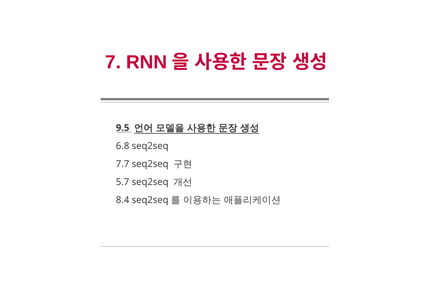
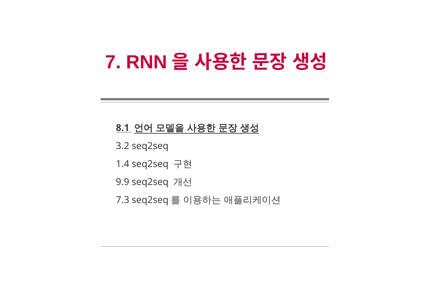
9.5: 9.5 -> 8.1 (123, 128)
6.8: 6.8 -> 3.2 (123, 146)
7.7: 7.7 -> 1.4 (123, 164)
5.7: 5.7 -> 9.9 (123, 182)
8.4: 8.4 -> 7.3 (123, 200)
